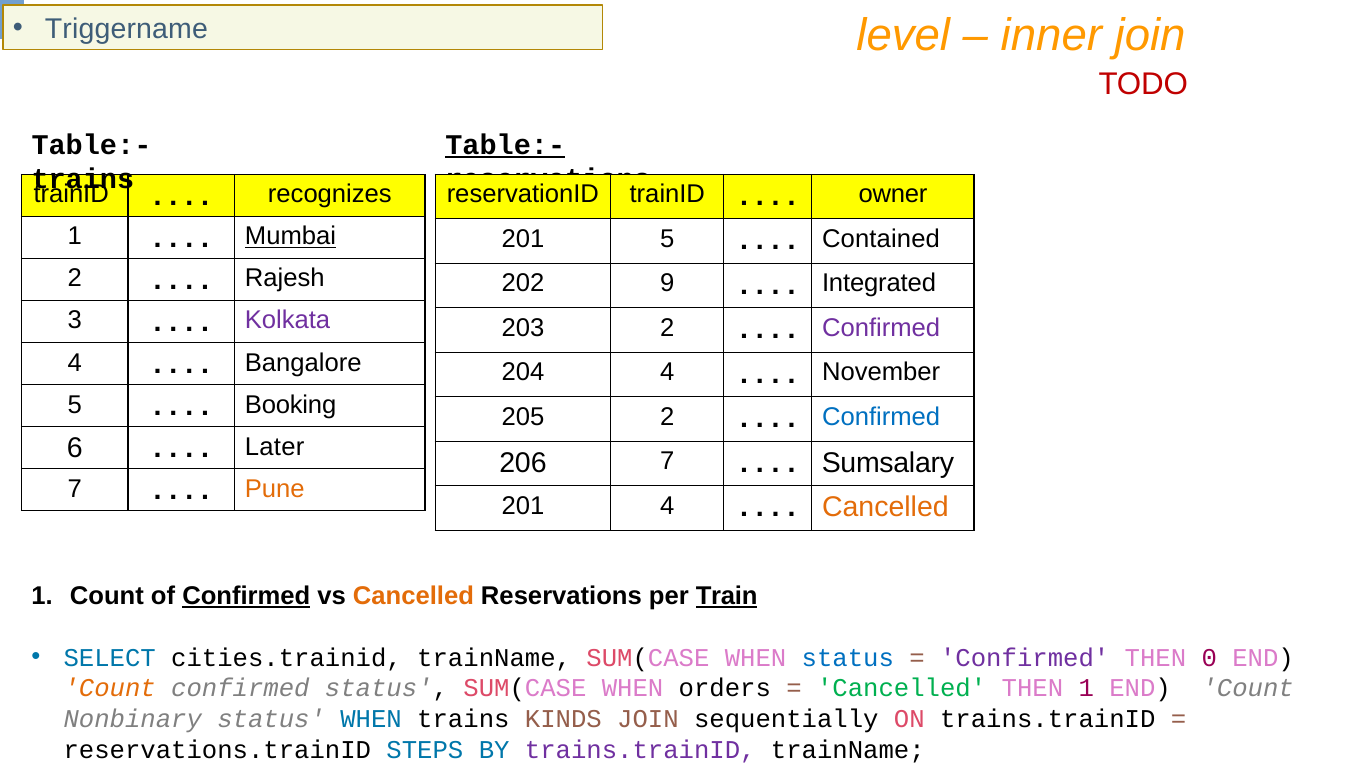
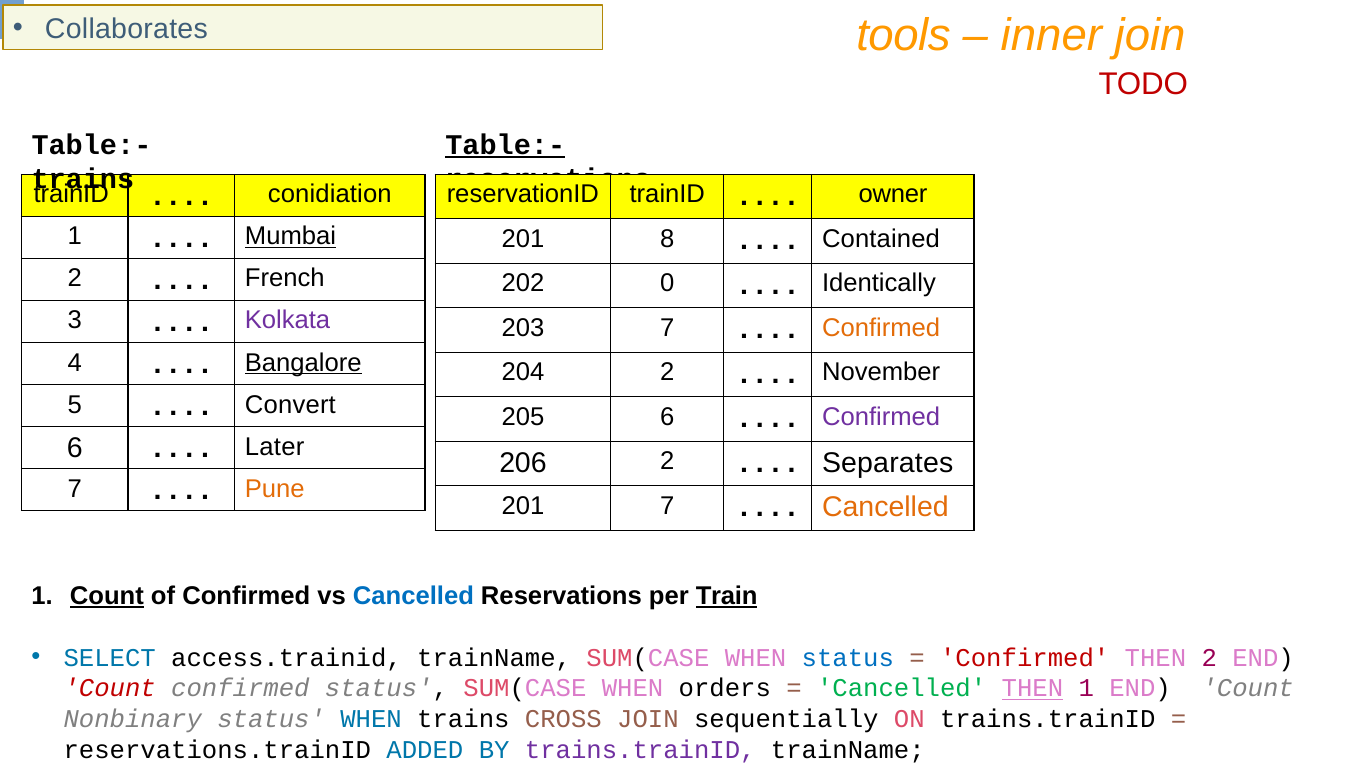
Triggername: Triggername -> Collaborates (126, 29)
level: level -> tools (903, 36)
recognizes: recognizes -> conidiation (330, 194)
201 5: 5 -> 8 (667, 239)
Rajesh: Rajesh -> French (285, 278)
9: 9 -> 0 (667, 283)
Integrated: Integrated -> Identically (879, 283)
203 2: 2 -> 7 (667, 328)
Confirmed colour: purple -> orange (881, 328)
Bangalore underline: none -> present (303, 363)
204 4: 4 -> 2 (667, 372)
Booking: Booking -> Convert (290, 405)
205 2: 2 -> 6 (667, 417)
Confirmed colour: blue -> purple (881, 417)
206 7: 7 -> 2 (667, 461)
Sumsalary: Sumsalary -> Separates (888, 463)
201 4: 4 -> 7 (667, 506)
Count underline: none -> present (107, 596)
Confirmed underline: present -> none (246, 596)
Cancelled colour: orange -> blue (413, 596)
cities.trainid: cities.trainid -> access.trainid (287, 658)
Confirmed colour: purple -> red (1025, 658)
THEN 0: 0 -> 2 (1209, 658)
Count colour: orange -> red (110, 688)
THEN underline: none -> present (1032, 688)
KINDS: KINDS -> CROSS (563, 719)
STEPS: STEPS -> ADDED (425, 750)
